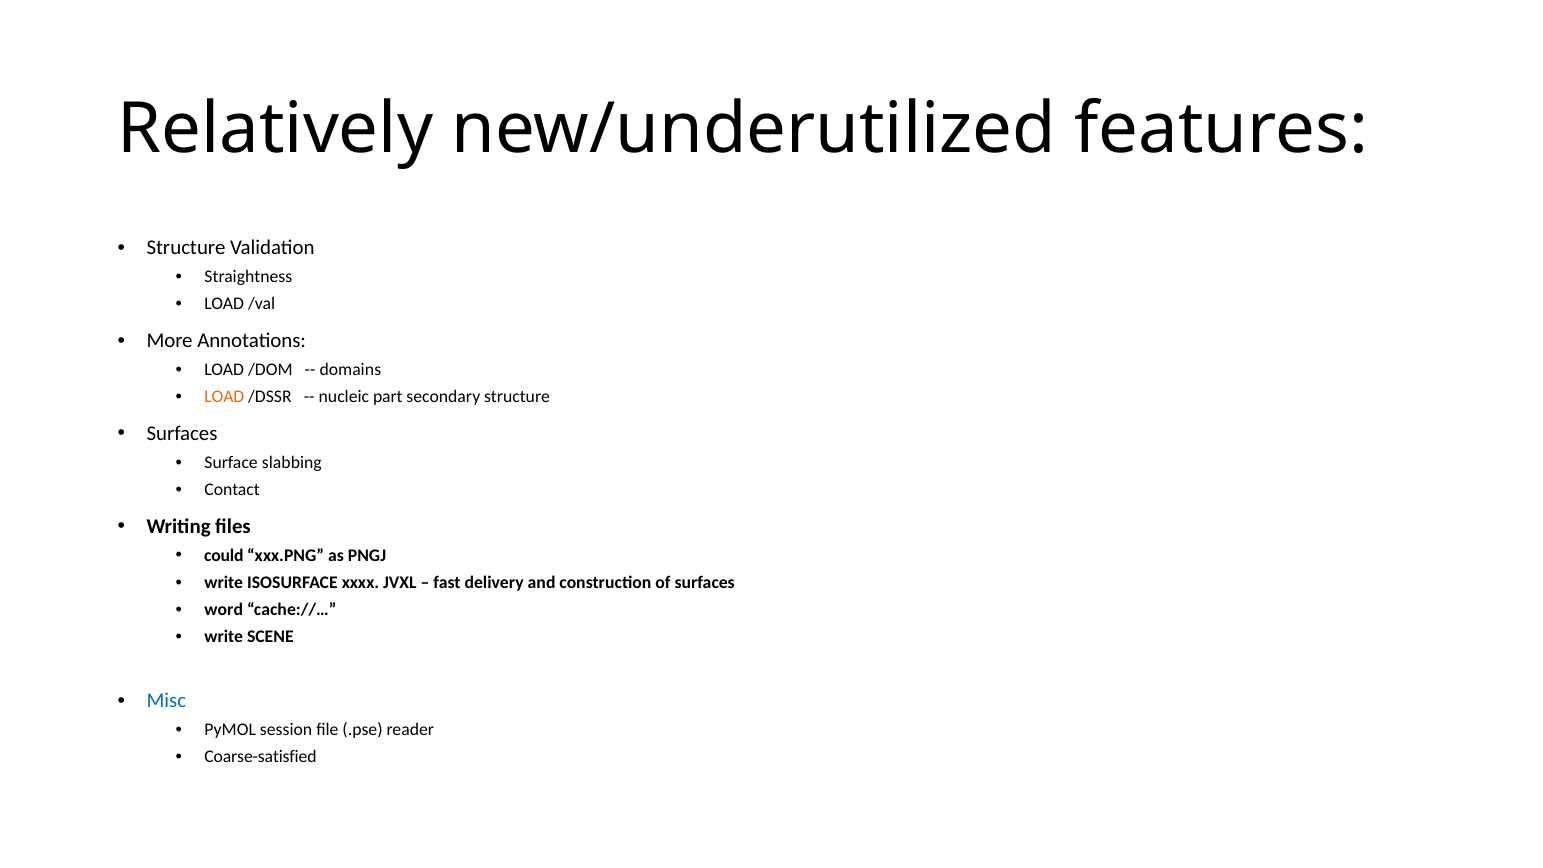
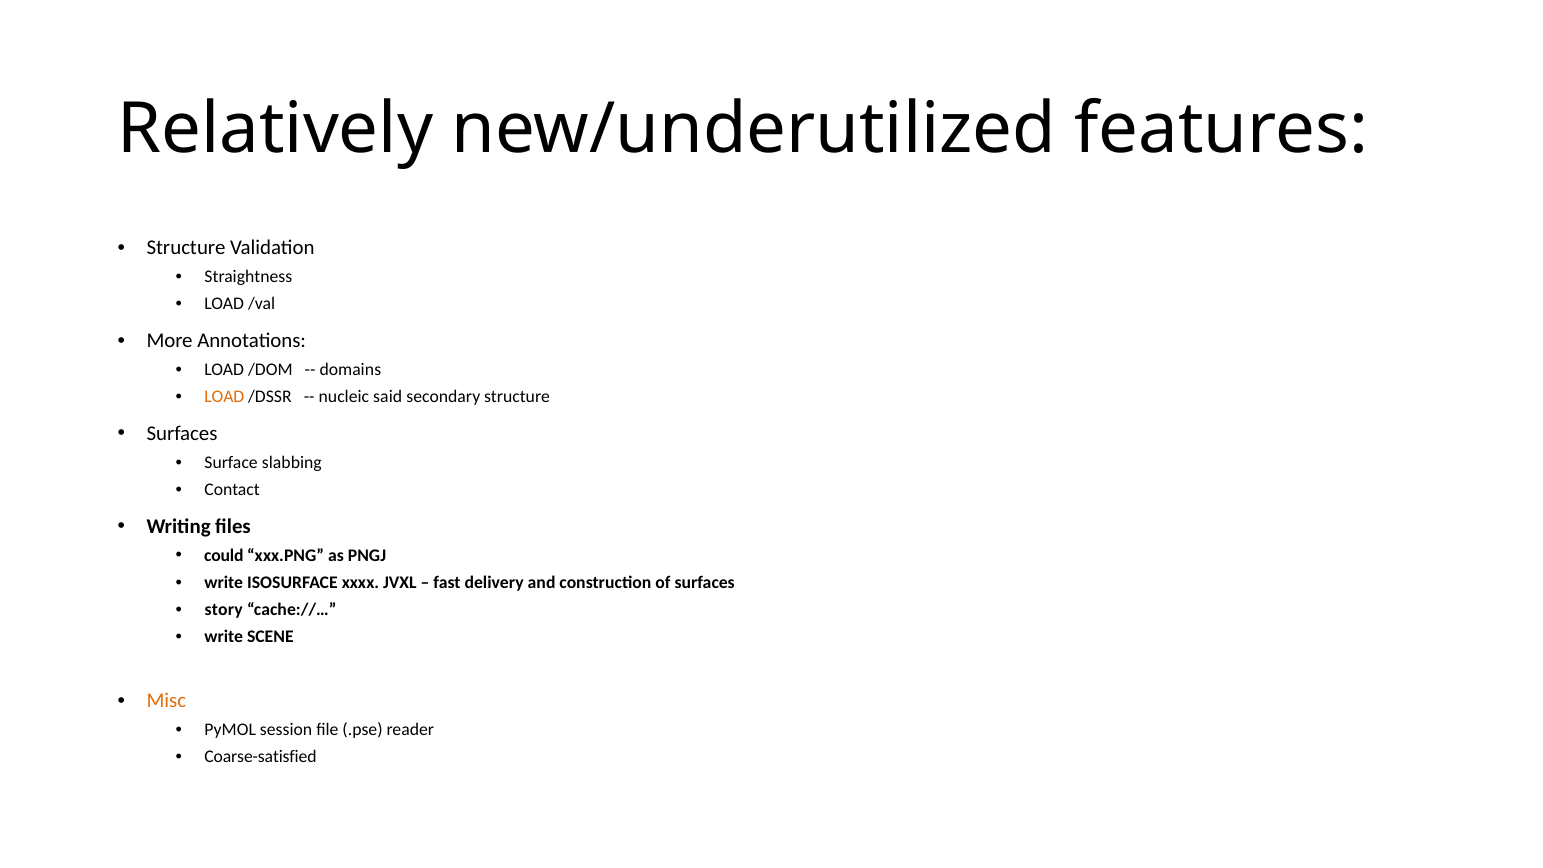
part: part -> said (388, 397)
word: word -> story (224, 610)
Misc colour: blue -> orange (166, 701)
